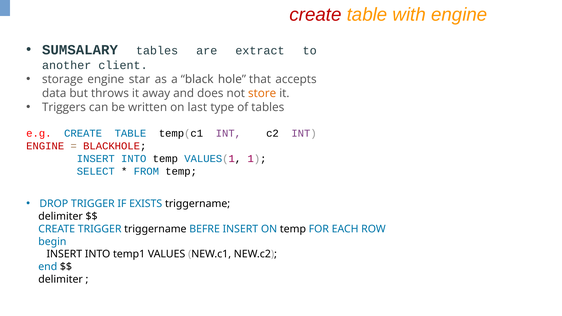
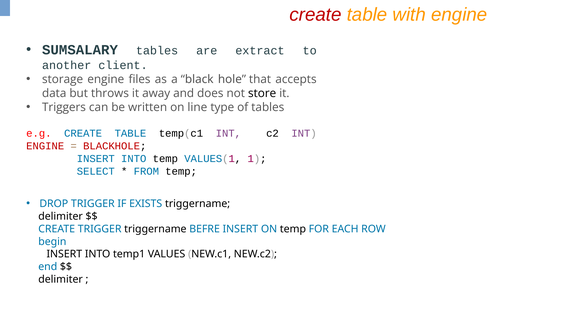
star: star -> files (140, 79)
store colour: orange -> black (262, 93)
last: last -> line (197, 107)
